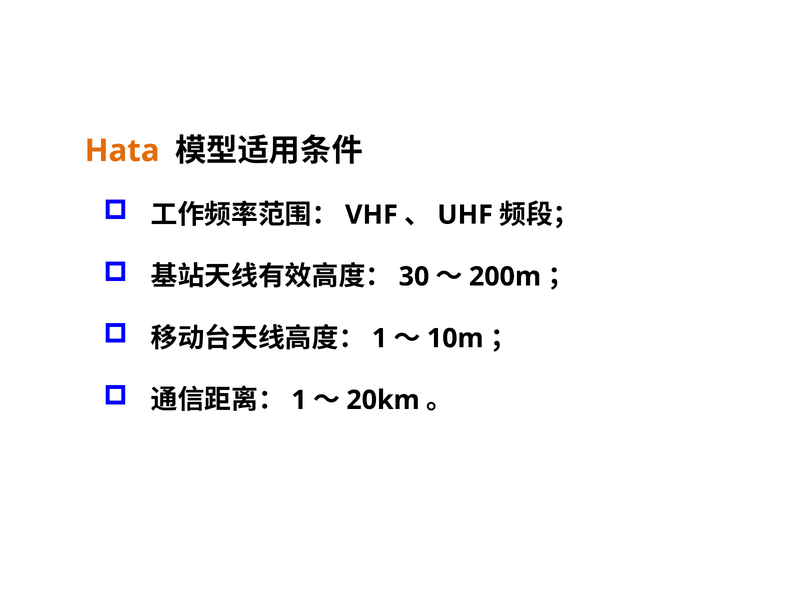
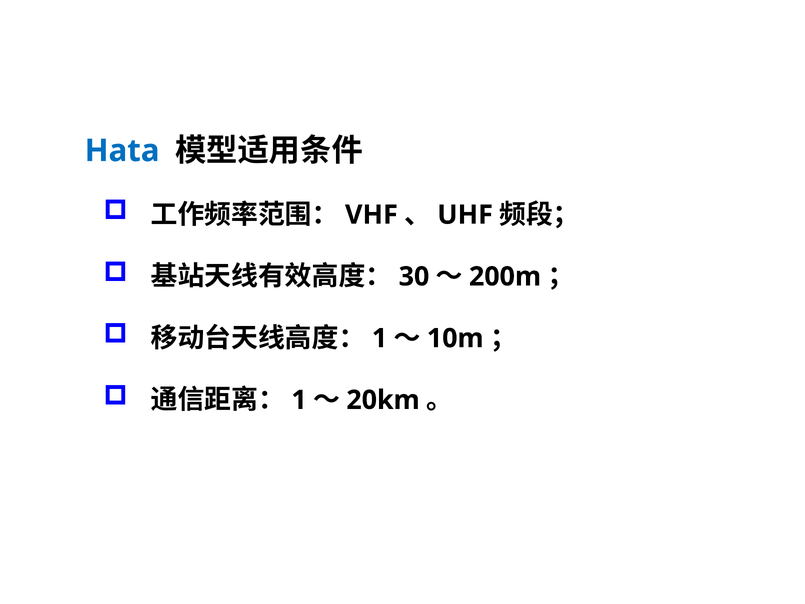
Hata colour: orange -> blue (122, 151)
